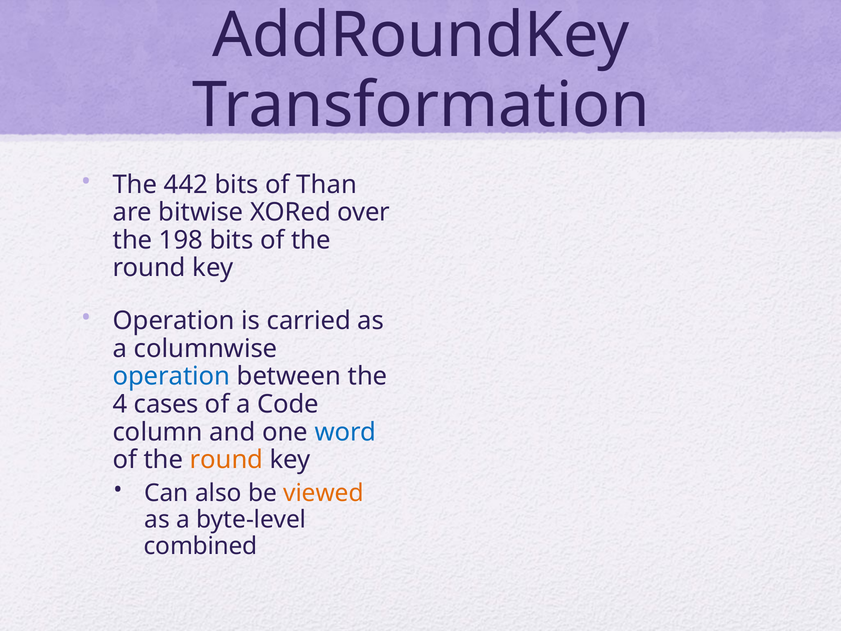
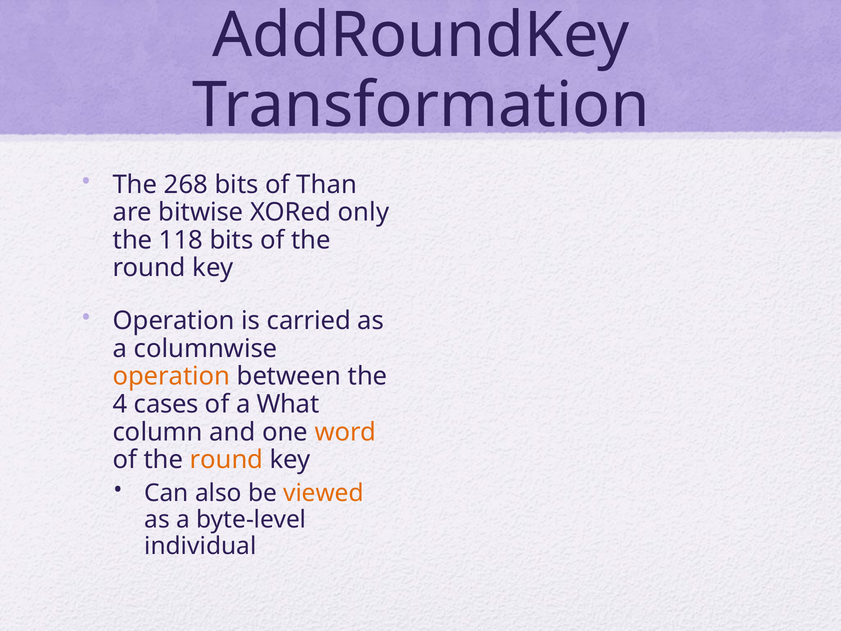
442: 442 -> 268 (186, 185)
over: over -> only (363, 212)
198: 198 -> 118 (181, 240)
operation colour: blue -> orange (172, 376)
Code: Code -> What (288, 404)
word colour: blue -> orange (345, 432)
combined: combined -> individual (200, 546)
